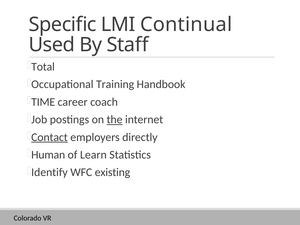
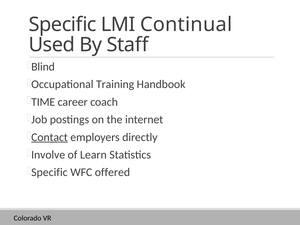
Total: Total -> Blind (43, 67)
the underline: present -> none (115, 120)
Human: Human -> Involve (48, 155)
Identify: Identify -> Specific (49, 172)
existing: existing -> offered (112, 172)
